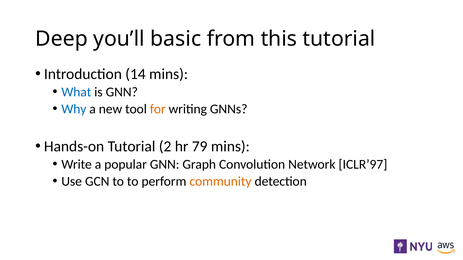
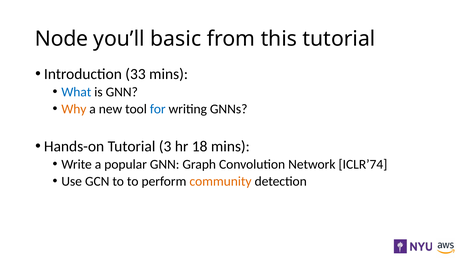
Deep: Deep -> Node (62, 39)
14: 14 -> 33 (135, 74)
Why colour: blue -> orange (74, 109)
for colour: orange -> blue (158, 109)
2: 2 -> 3 (165, 147)
79: 79 -> 18 (200, 147)
ICLR’97: ICLR’97 -> ICLR’74 (363, 165)
